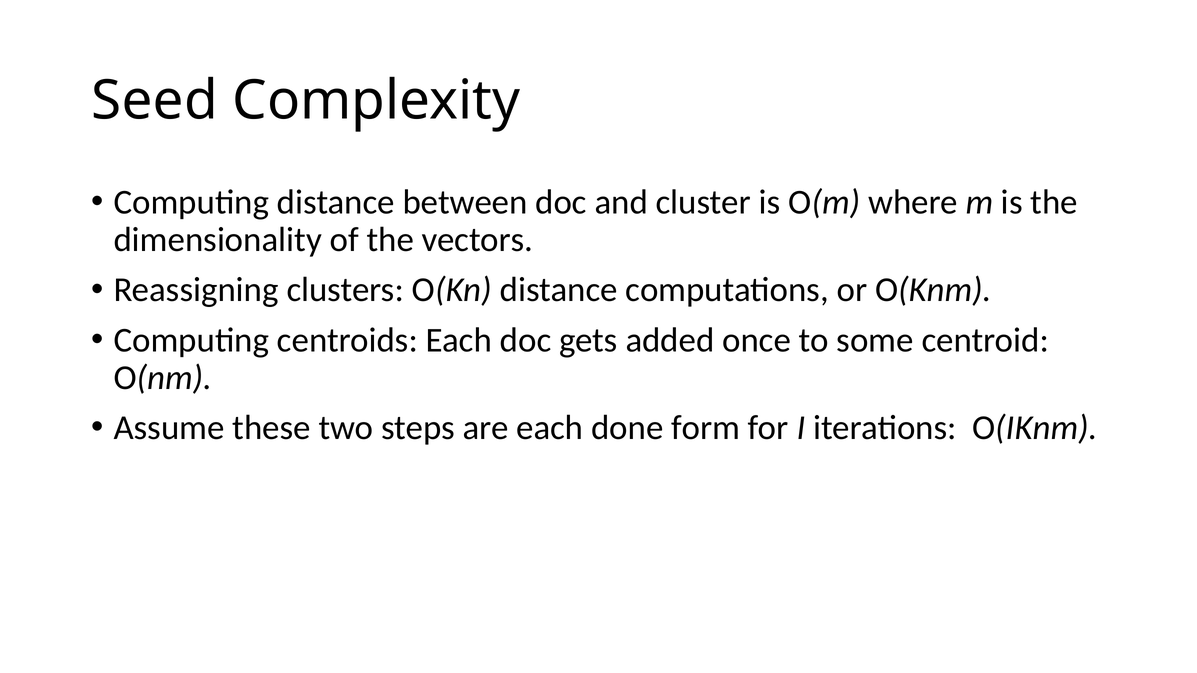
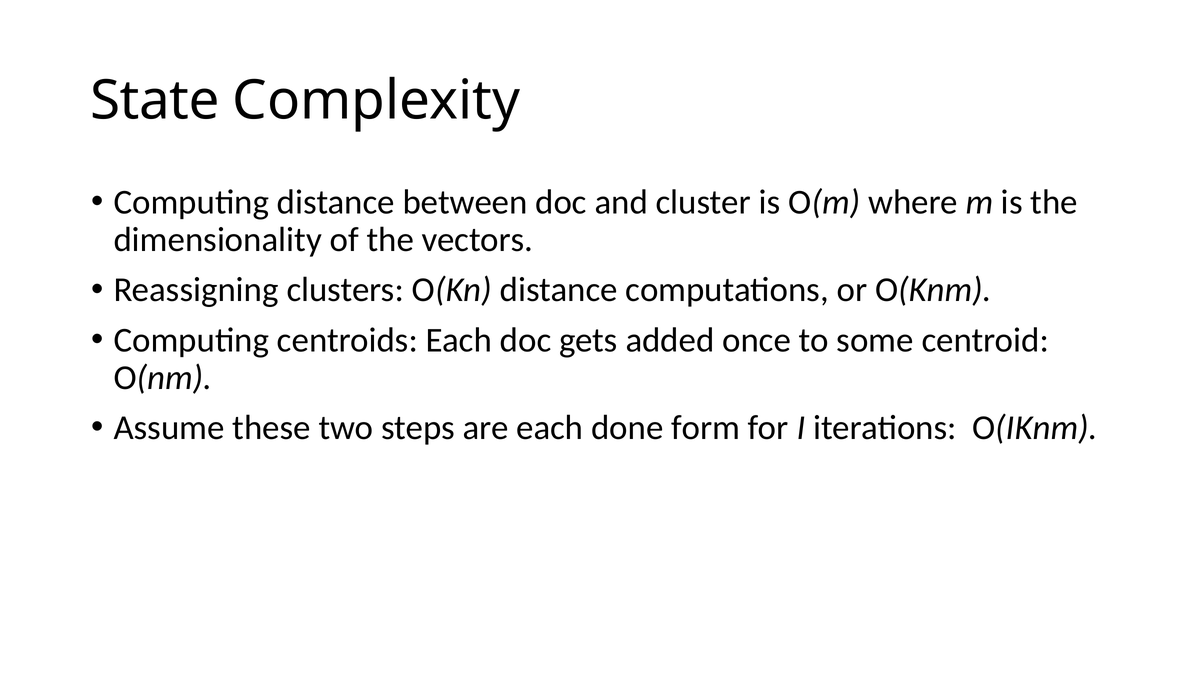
Seed: Seed -> State (155, 101)
